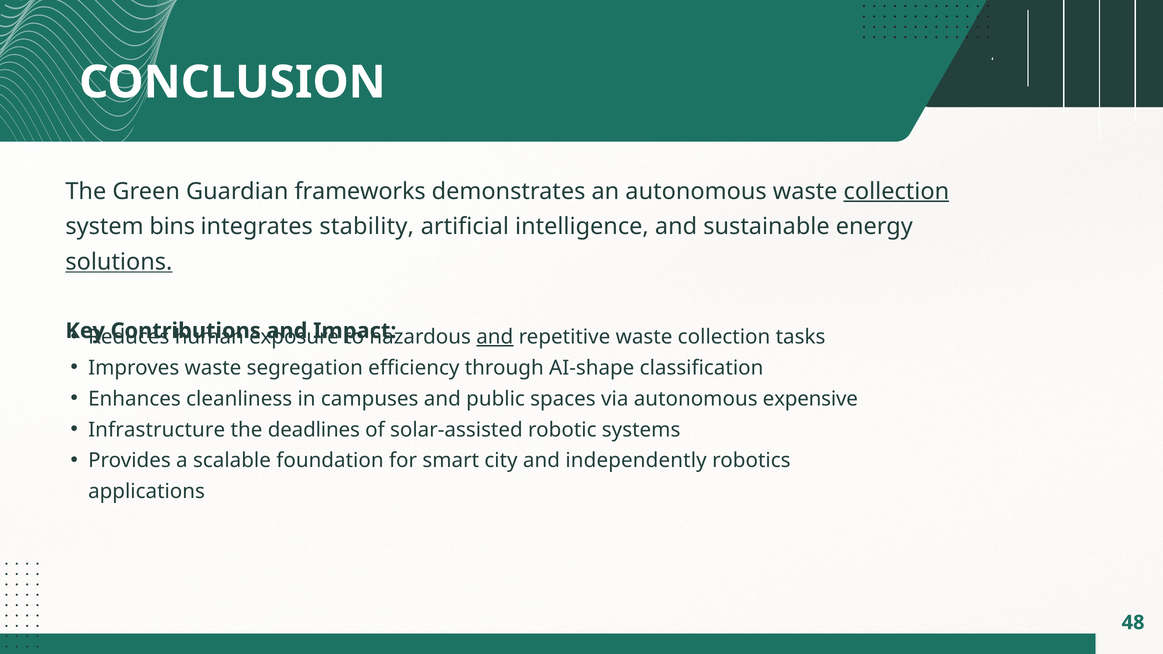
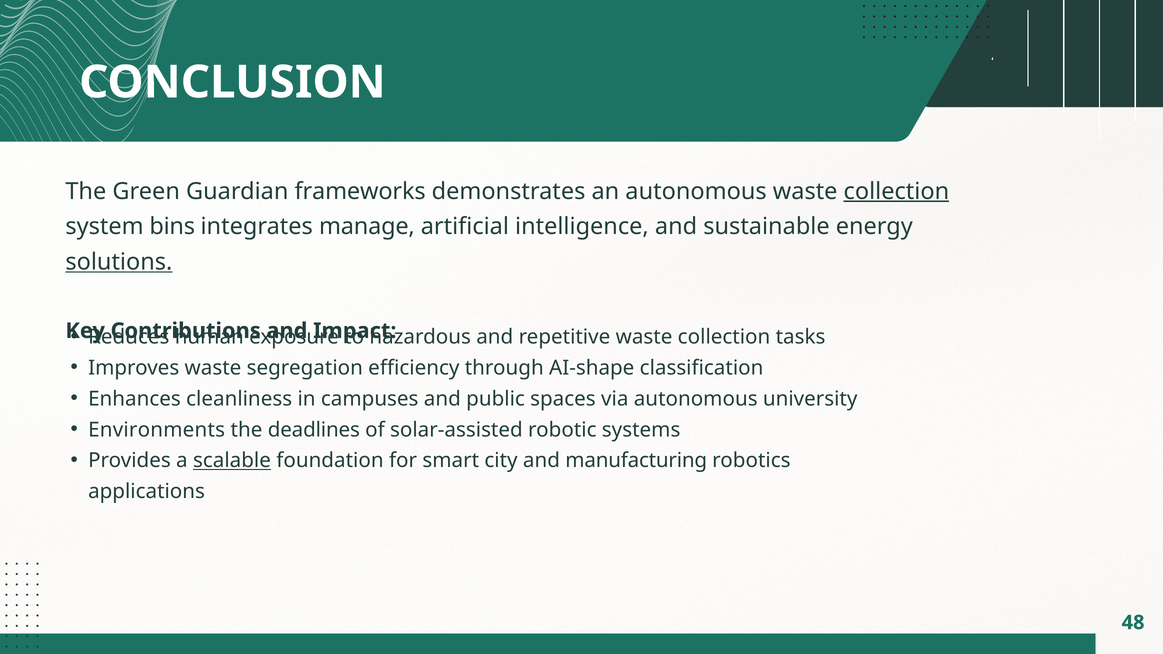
stability: stability -> manage (367, 227)
and underline: present -> none (495, 337)
expensive: expensive -> university (810, 399)
Infrastructure: Infrastructure -> Environments (157, 430)
scalable underline: none -> present (232, 461)
independently: independently -> manufacturing (636, 461)
